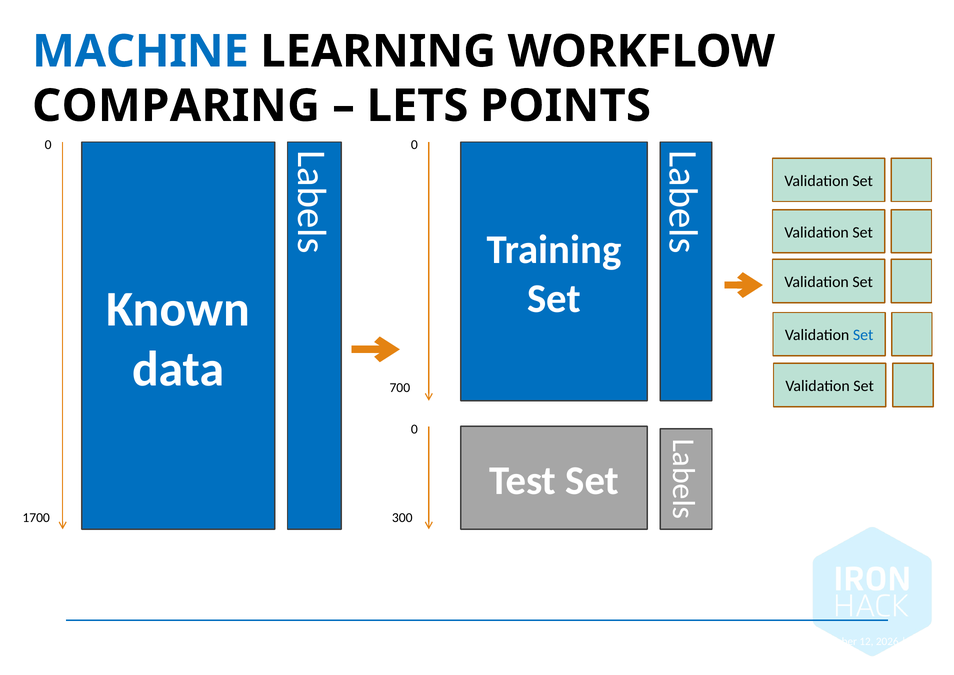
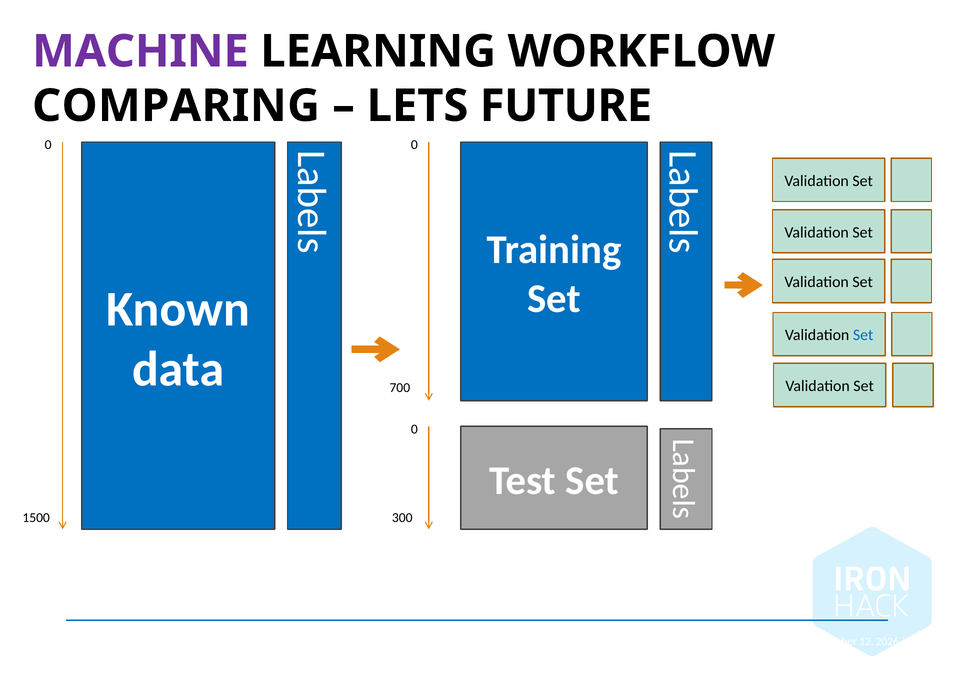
MACHINE colour: blue -> purple (140, 51)
POINTS: POINTS -> FUTURE (566, 106)
1700: 1700 -> 1500 (36, 517)
